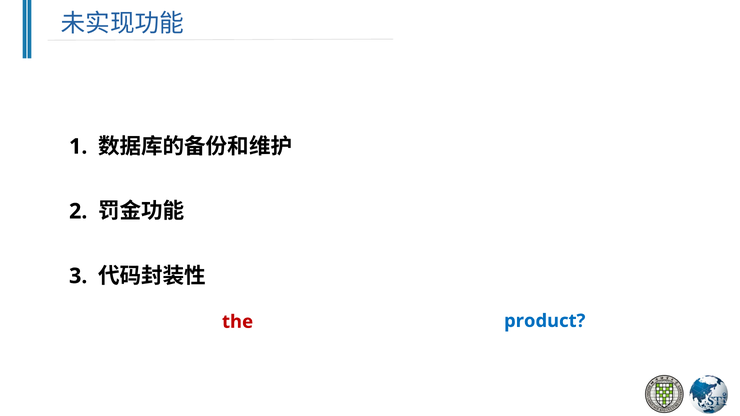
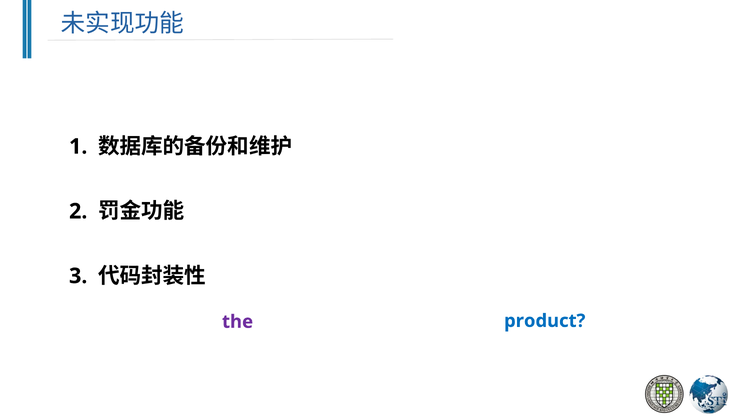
the colour: red -> purple (238, 322)
